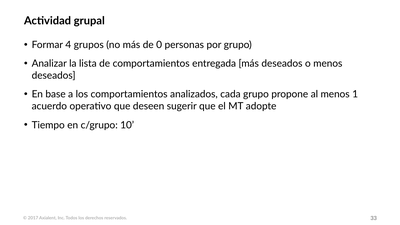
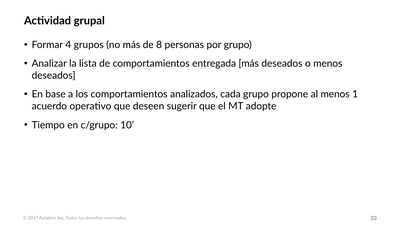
0: 0 -> 8 (159, 45)
